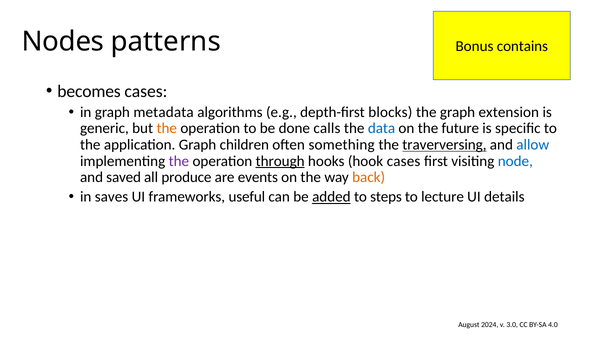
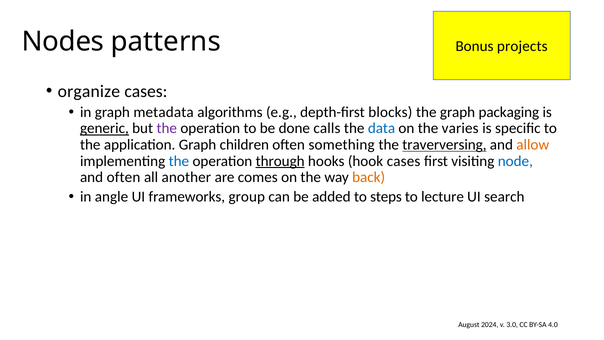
contains: contains -> projects (522, 46)
becomes: becomes -> organize (89, 91)
extension: extension -> packaging (509, 112)
generic underline: none -> present (104, 128)
the colour: orange -> purple (167, 128)
future: future -> varies (460, 128)
allow colour: blue -> orange (533, 145)
the colour: purple -> blue (179, 161)
and saved: saved -> often (123, 177)
produce: produce -> another (186, 177)
events: events -> comes (258, 177)
saves: saves -> angle (111, 197)
useful: useful -> group (247, 197)
added underline: present -> none (331, 197)
details: details -> search (504, 197)
